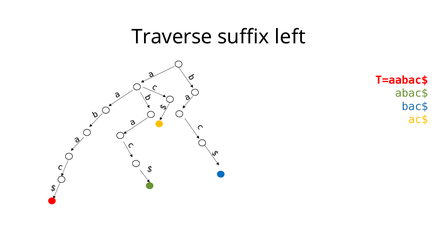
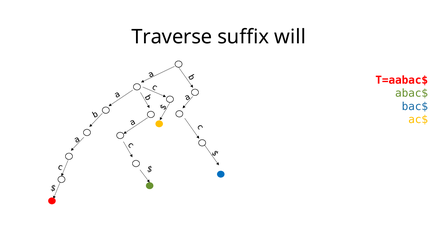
left: left -> will (290, 37)
